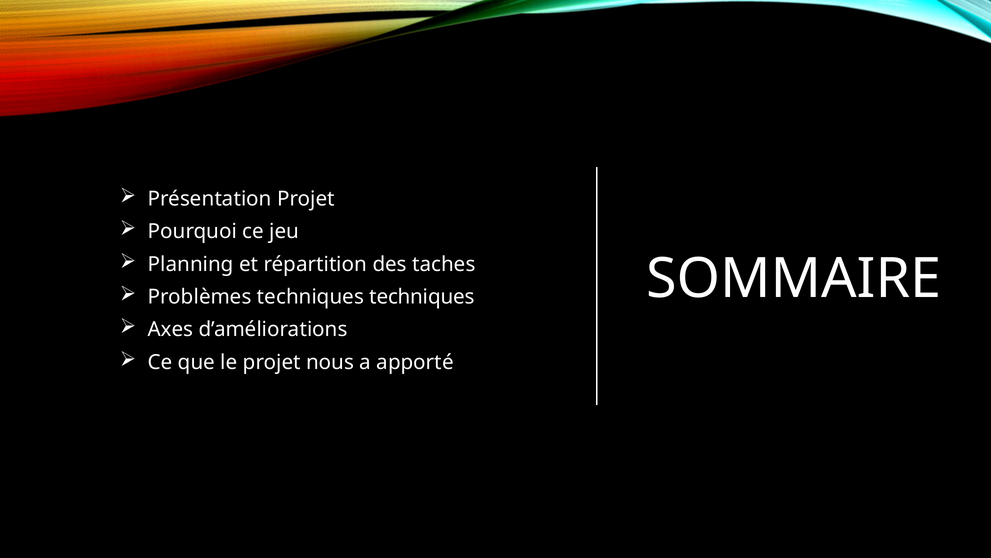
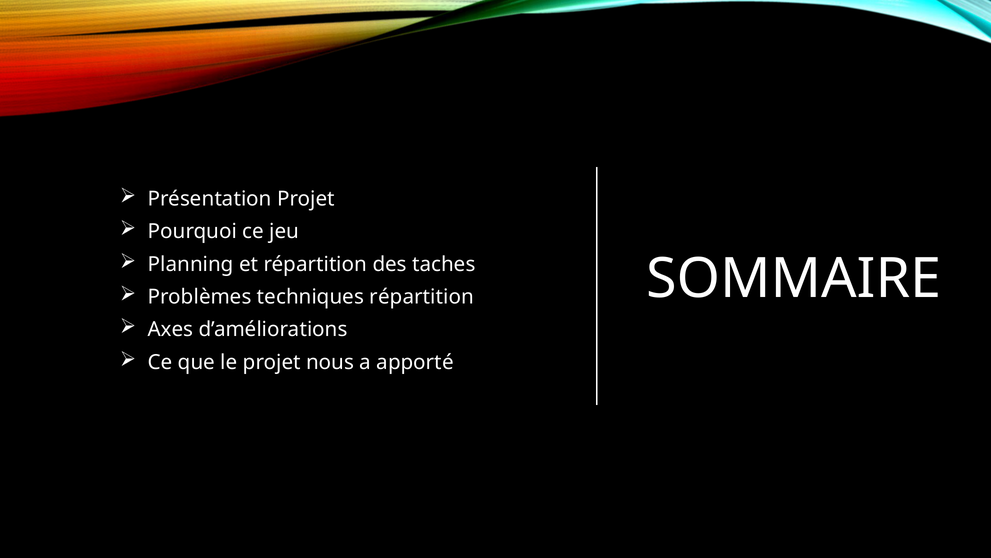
techniques techniques: techniques -> répartition (422, 297)
